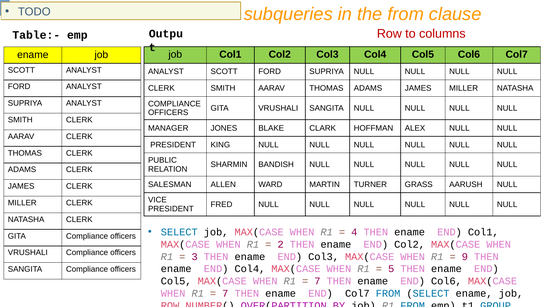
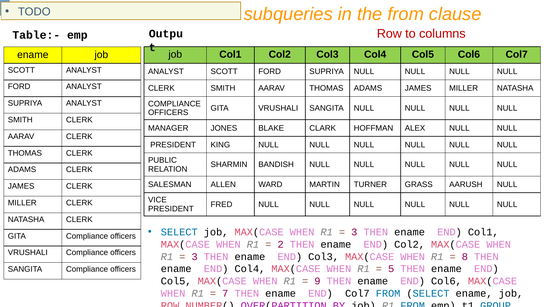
4: 4 -> 3 (354, 232)
9: 9 -> 8 (465, 257)
7: 7 -> 9 (317, 281)
